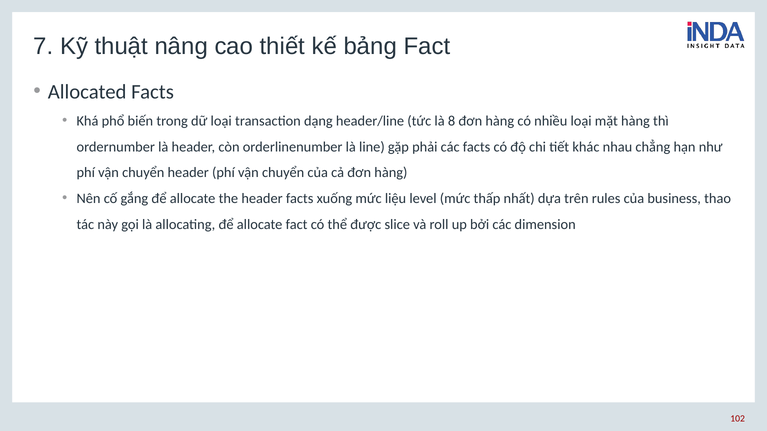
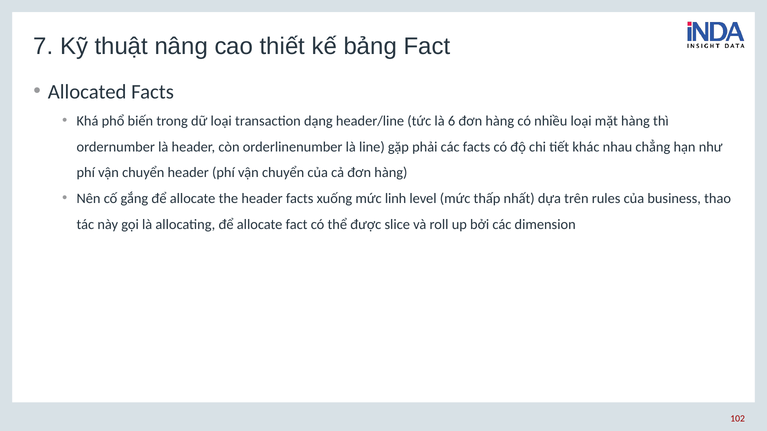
8: 8 -> 6 (452, 121)
liệu: liệu -> linh (396, 199)
